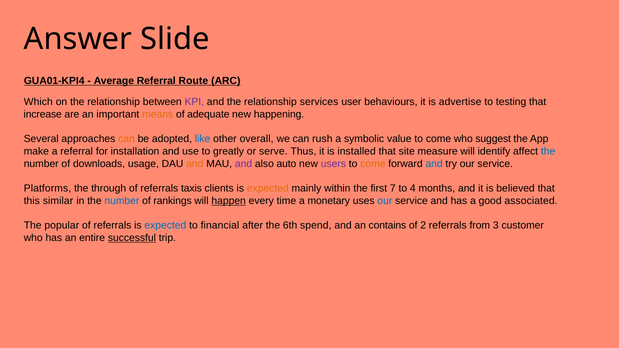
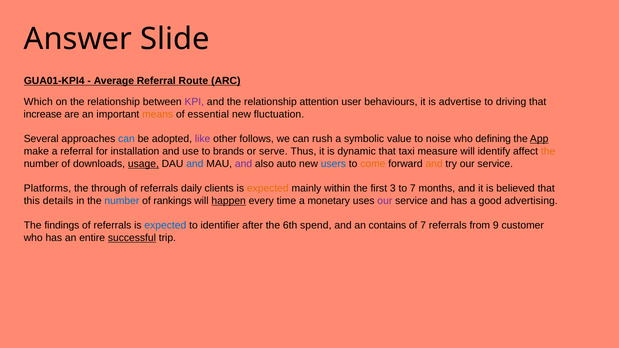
services: services -> attention (319, 102)
testing: testing -> driving (511, 102)
adequate: adequate -> essential (208, 114)
happening: happening -> fluctuation (279, 114)
can colour: orange -> blue (126, 139)
like colour: blue -> purple (203, 139)
overall: overall -> follows (257, 139)
value to come: come -> noise (438, 139)
suggest: suggest -> defining (493, 139)
App underline: none -> present (539, 139)
greatly: greatly -> brands (229, 151)
installed: installed -> dynamic (357, 151)
site: site -> taxi (407, 151)
the colour: blue -> orange (548, 151)
usage underline: none -> present (143, 164)
and colour: orange -> blue (195, 164)
users colour: purple -> blue (333, 164)
and colour: blue -> orange (434, 164)
taxis: taxis -> daily (191, 188)
7: 7 -> 3 (393, 188)
to 4: 4 -> 7 (413, 188)
similar: similar -> details (58, 201)
our colour: blue -> purple (385, 201)
associated: associated -> advertising (531, 201)
popular: popular -> findings (62, 226)
financial: financial -> identifier (220, 226)
of 2: 2 -> 7 (423, 226)
3: 3 -> 9 (496, 226)
